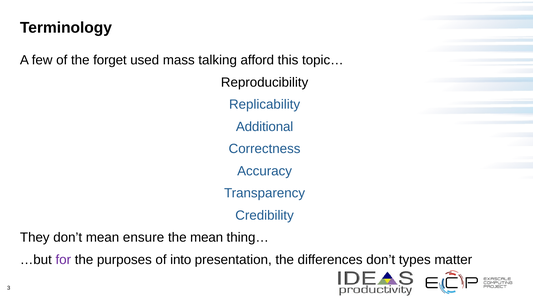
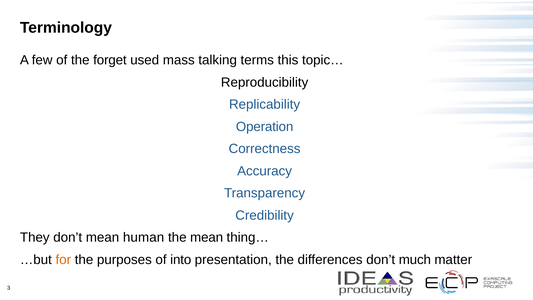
afford: afford -> terms (257, 60)
Additional: Additional -> Operation (265, 127)
ensure: ensure -> human (144, 237)
for colour: purple -> orange (63, 260)
types: types -> much (415, 260)
